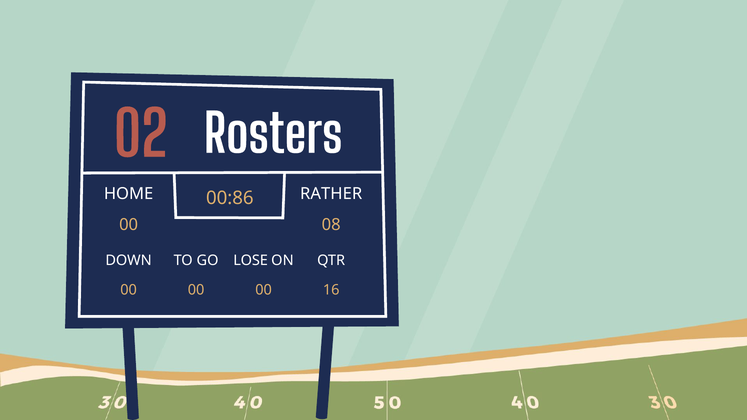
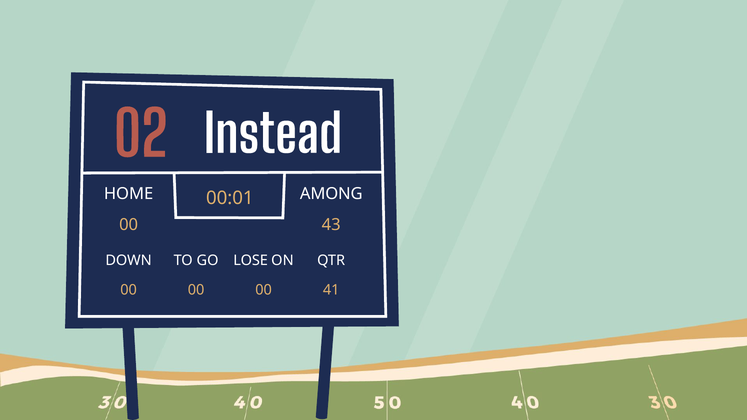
Rosters: Rosters -> Instead (273, 135)
RATHER: RATHER -> AMONG (331, 194)
00:86: 00:86 -> 00:01 (230, 198)
08: 08 -> 43 (331, 225)
16: 16 -> 41 (331, 290)
